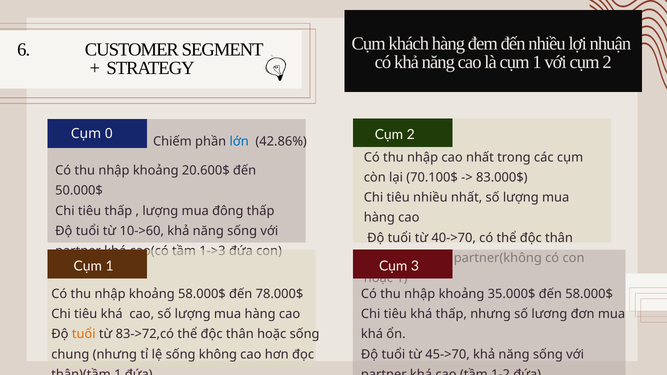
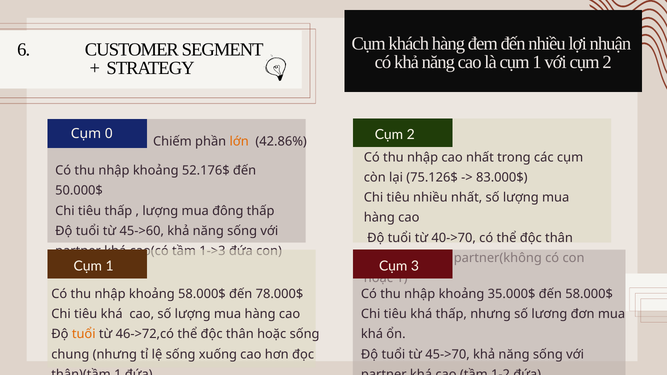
lớn colour: blue -> orange (239, 142)
20.600$: 20.600$ -> 52.176$ (206, 171)
70.100$: 70.100$ -> 75.126$ (432, 178)
10->60: 10->60 -> 45->60 (142, 231)
83->72,có: 83->72,có -> 46->72,có (145, 334)
không: không -> xuống (218, 354)
